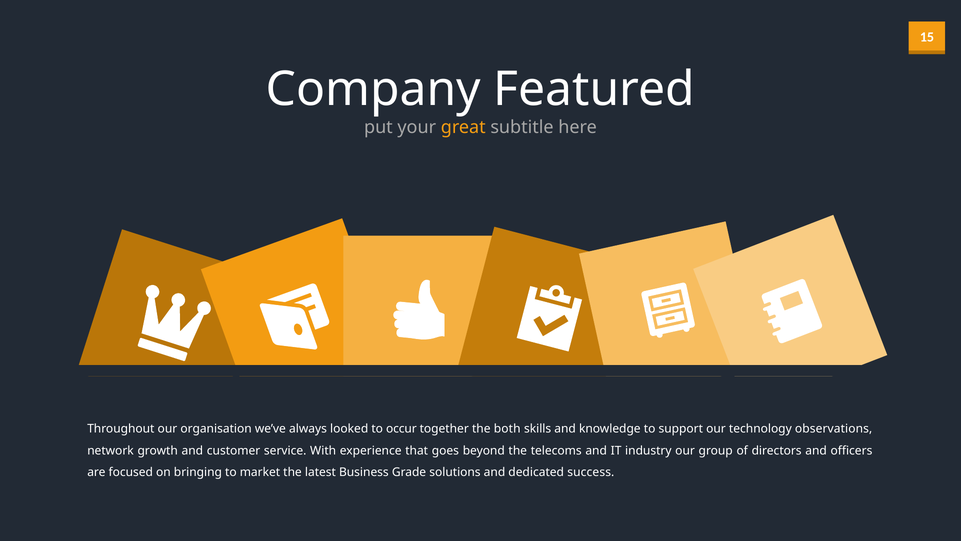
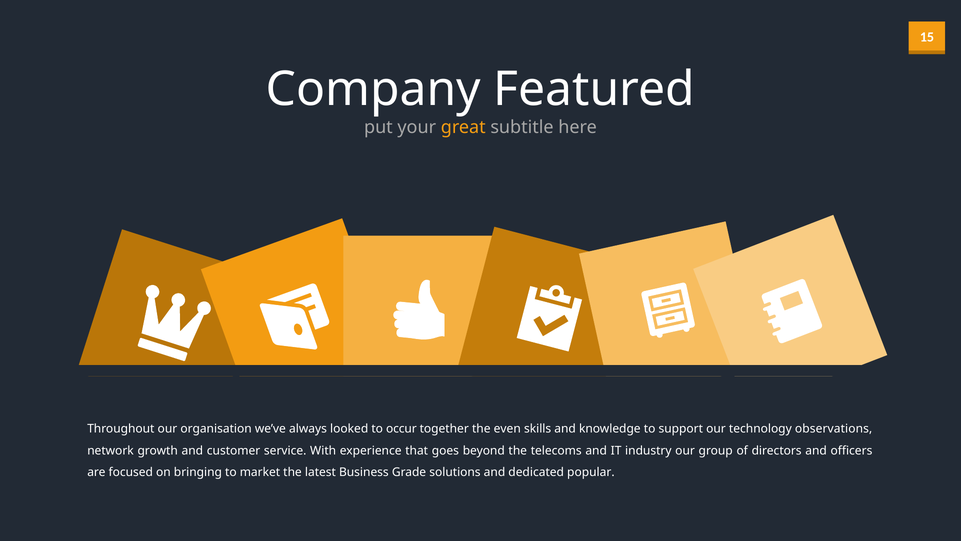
both: both -> even (507, 429)
success: success -> popular (591, 472)
